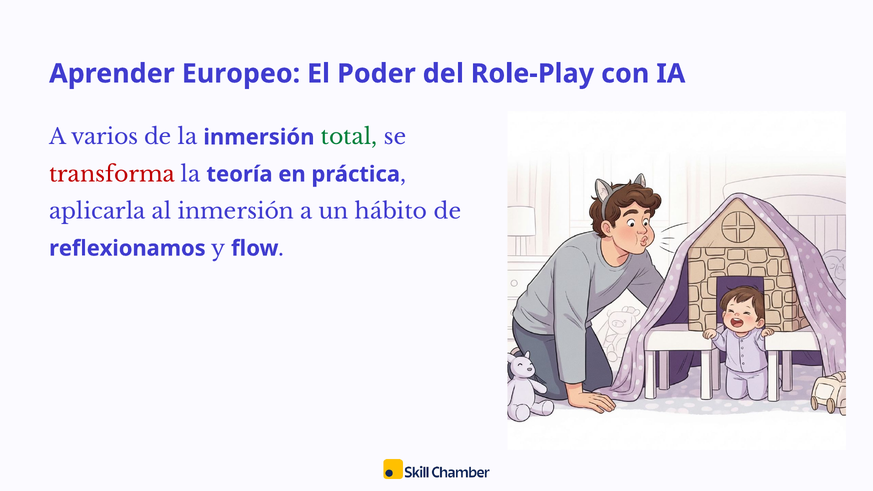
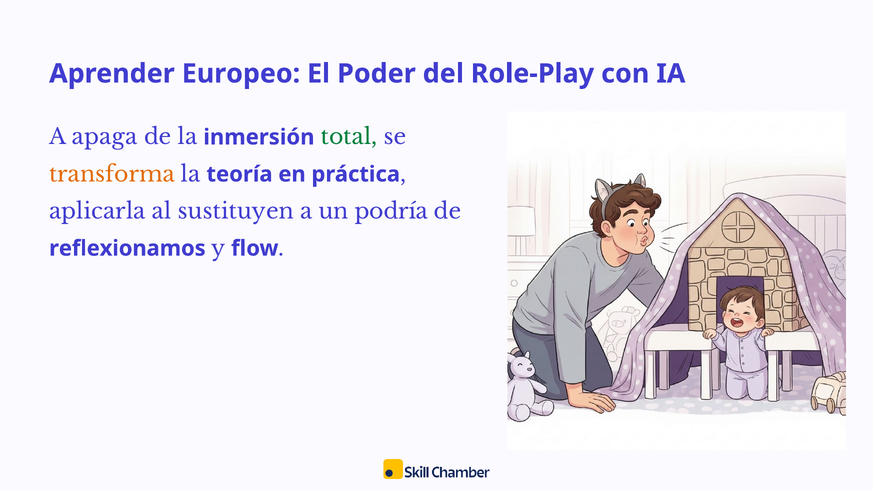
varios: varios -> apaga (105, 137)
transforma colour: red -> orange (112, 174)
al inmersión: inmersión -> sustituyen (236, 211)
hábito: hábito -> podría (391, 211)
